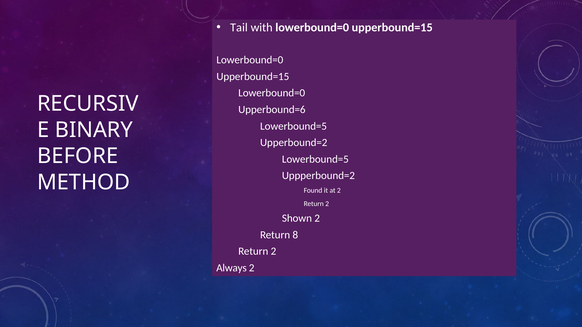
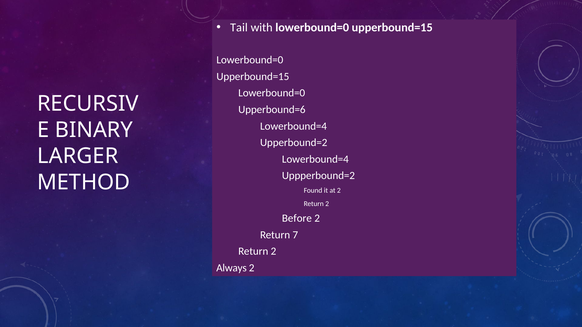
Lowerbound=5: Lowerbound=5 -> Lowerbound=4 (294, 126)
BEFORE: BEFORE -> LARGER (78, 156)
Lowerbound=5: Lowerbound=5 -> Lowerbound=4 (315, 159)
Shown: Shown -> Before (297, 218)
8: 8 -> 7 (295, 235)
